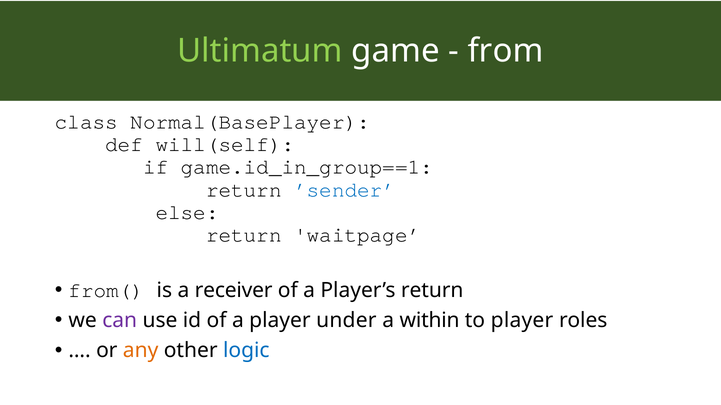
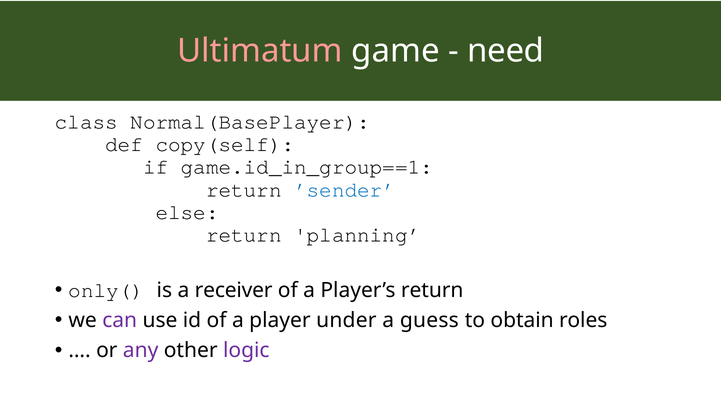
Ultimatum colour: light green -> pink (260, 51)
from: from -> need (506, 51)
will(self: will(self -> copy(self (225, 145)
waitpage: waitpage -> planning (357, 235)
from(: from( -> only( (106, 291)
within: within -> guess (429, 321)
to player: player -> obtain (522, 321)
any colour: orange -> purple (141, 351)
logic colour: blue -> purple (246, 351)
